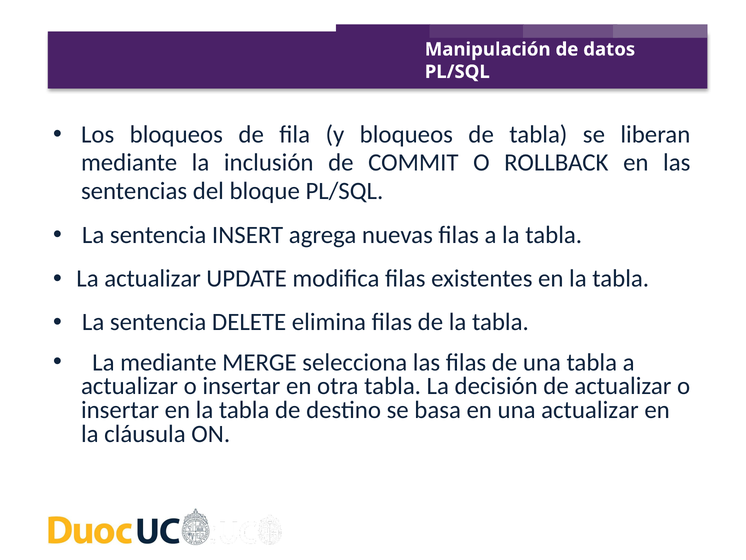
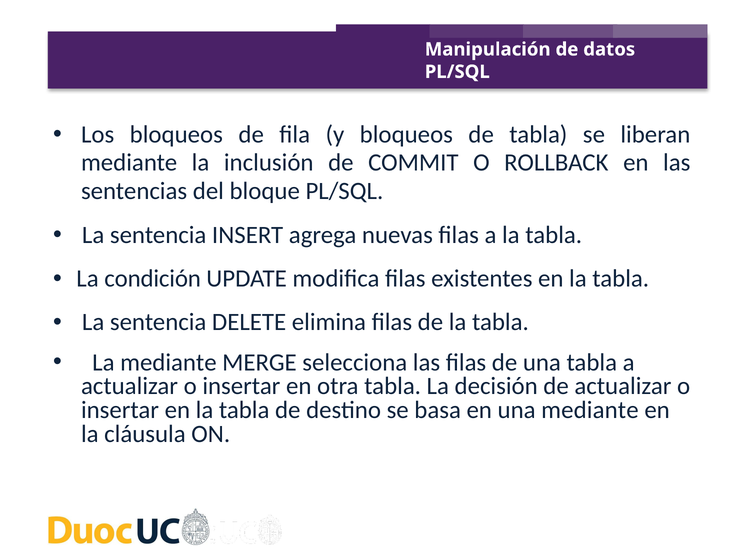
La actualizar: actualizar -> condición (153, 278)
una actualizar: actualizar -> mediante (590, 410)
